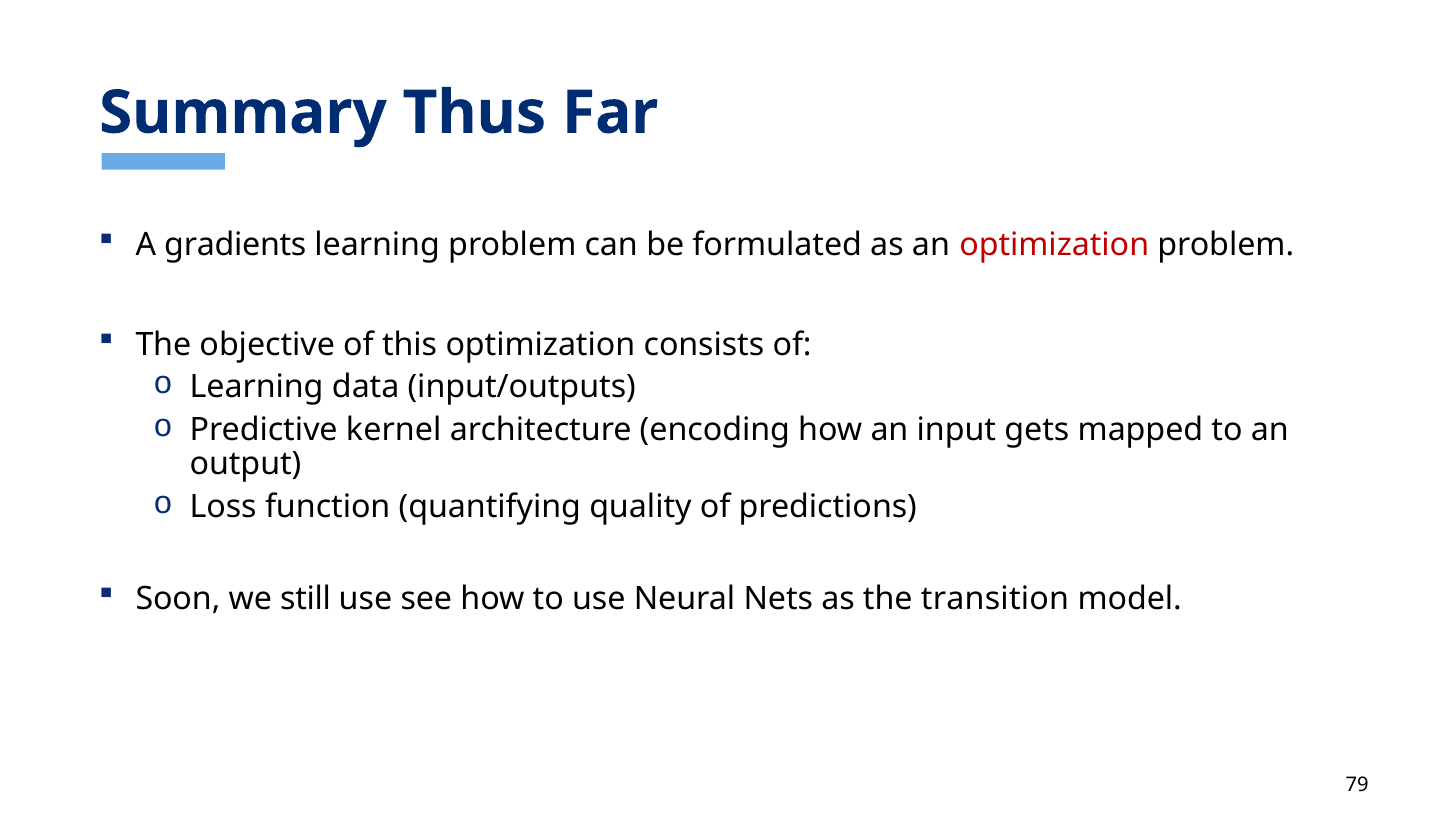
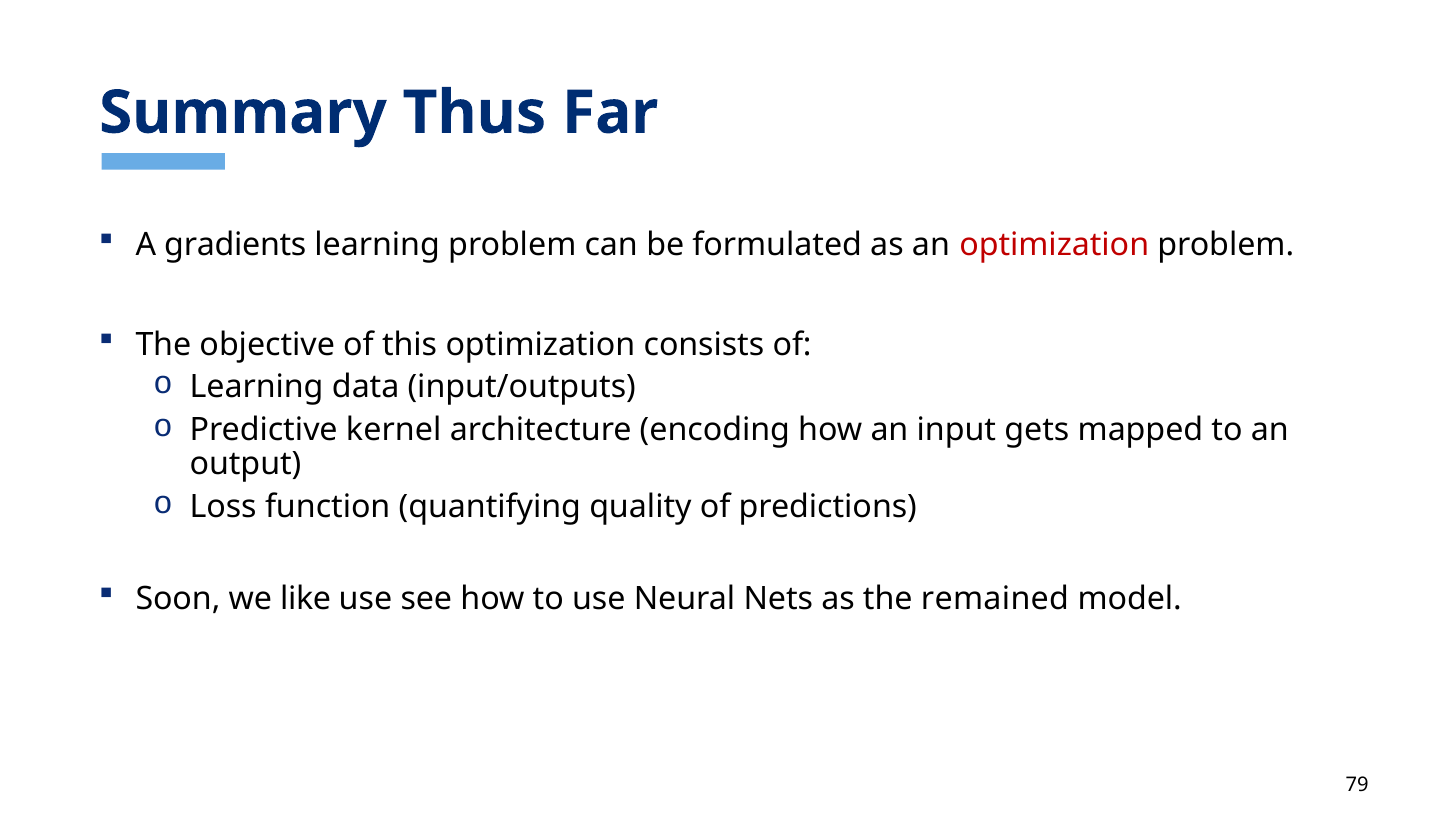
still: still -> like (306, 599)
transition: transition -> remained (995, 599)
